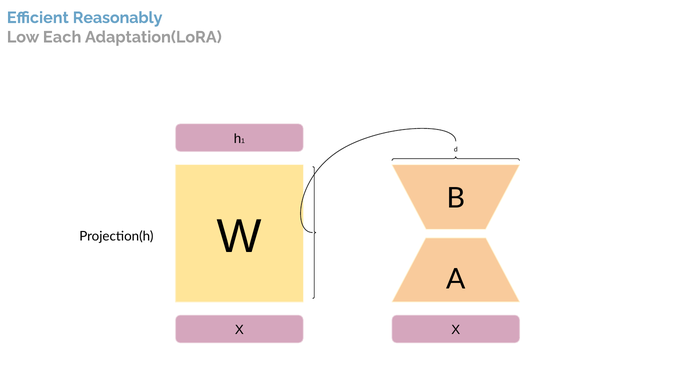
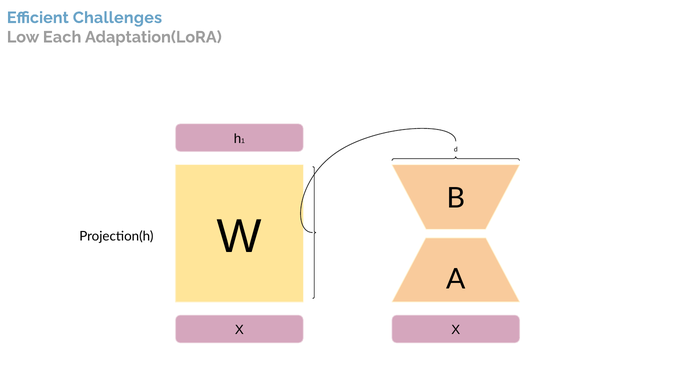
Reasonably: Reasonably -> Challenges (117, 18)
